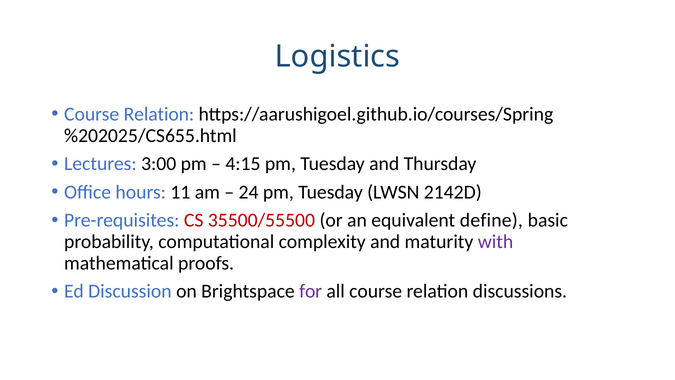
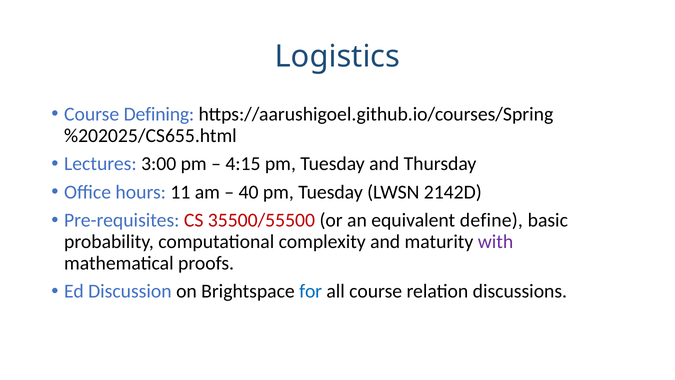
Relation: Relation -> Defining (159, 114)
24: 24 -> 40 (249, 192)
for colour: purple -> blue (311, 291)
